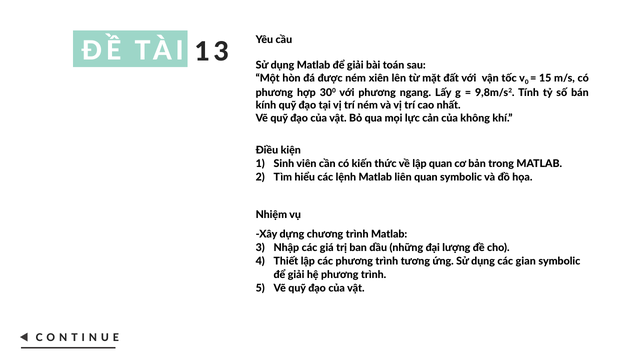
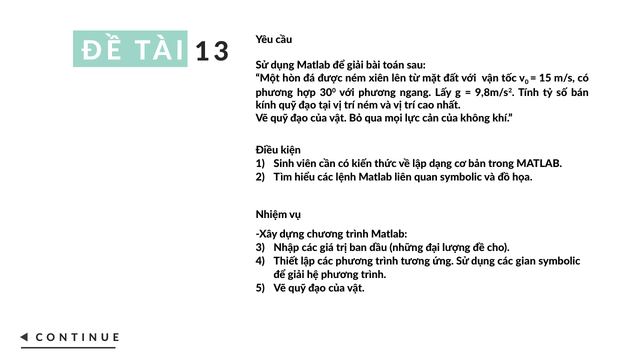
lập quan: quan -> dạng (441, 164)
